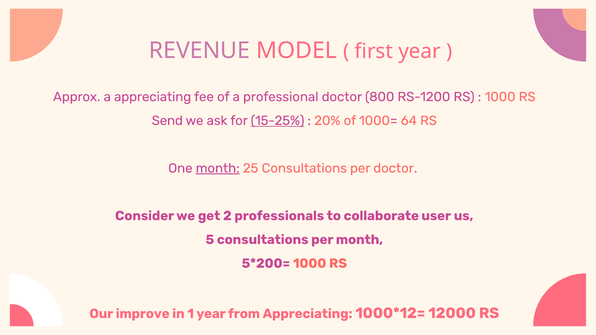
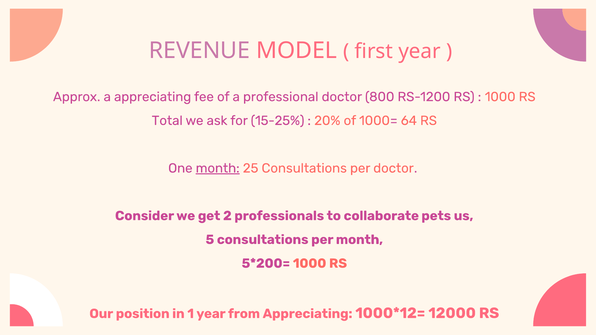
Send: Send -> Total (167, 121)
15-25% underline: present -> none (278, 121)
user: user -> pets (436, 216)
improve: improve -> position (143, 314)
